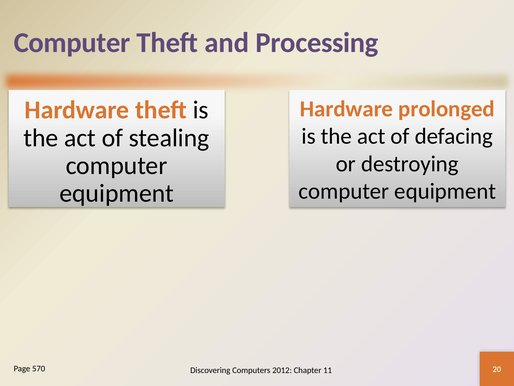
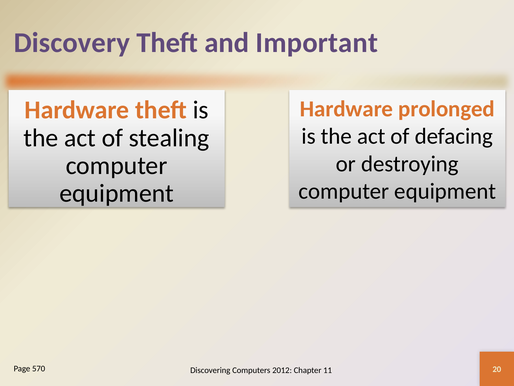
Computer: Computer -> Discovery (72, 43)
Processing: Processing -> Important (317, 43)
